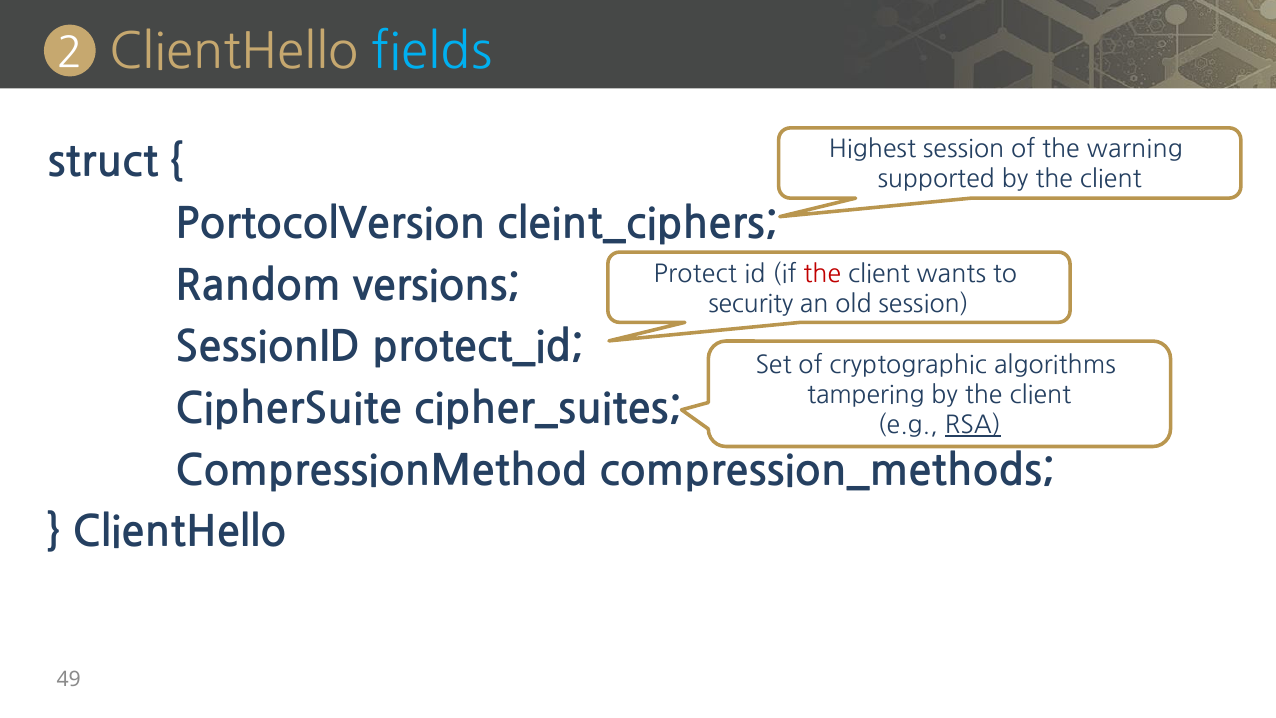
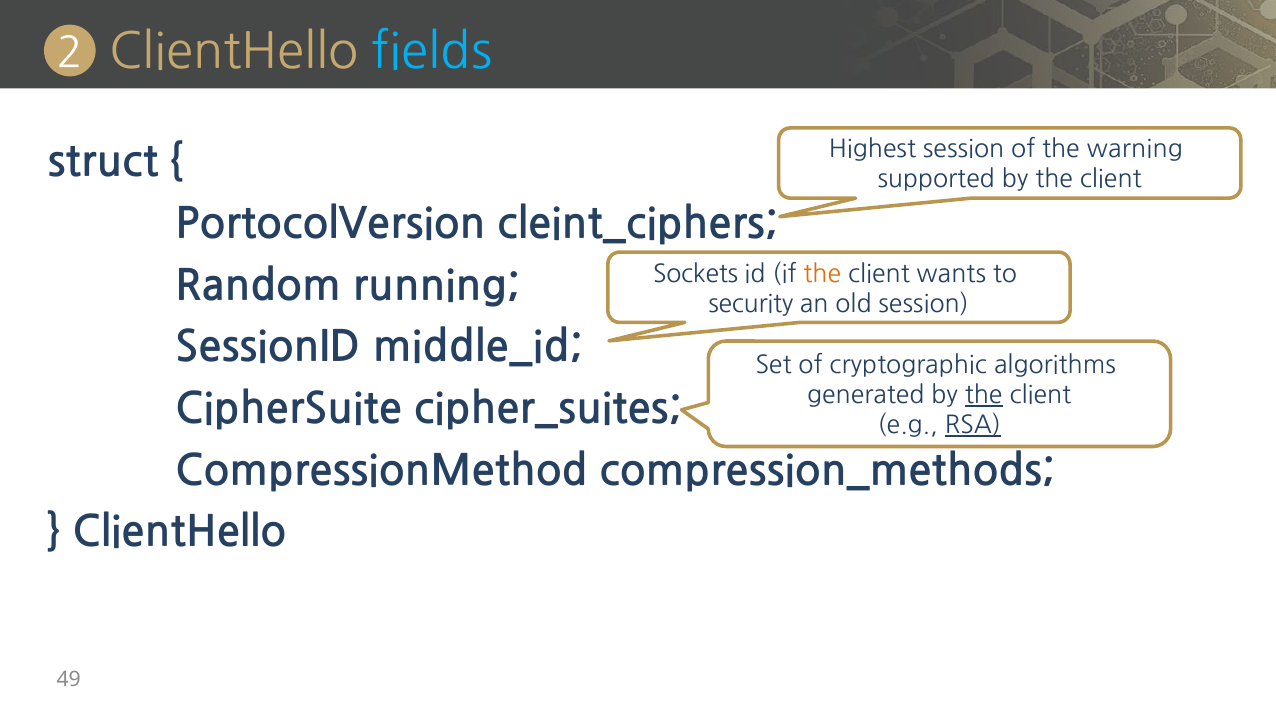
Protect: Protect -> Sockets (696, 274)
the colour: red -> orange (822, 274)
versions: versions -> running (436, 286)
protect_id: protect_id -> middle_id (478, 348)
tampering: tampering -> generated (866, 395)
the underline: none -> present (984, 395)
